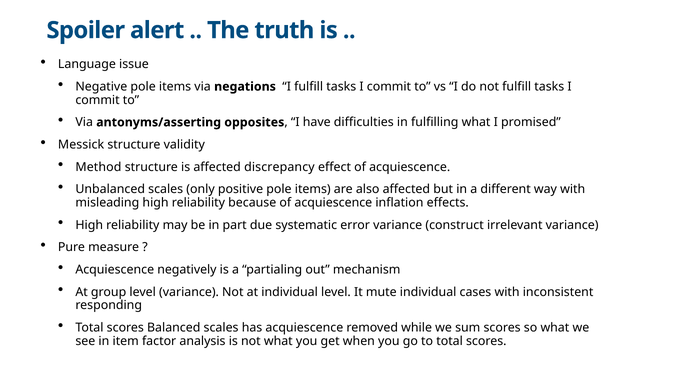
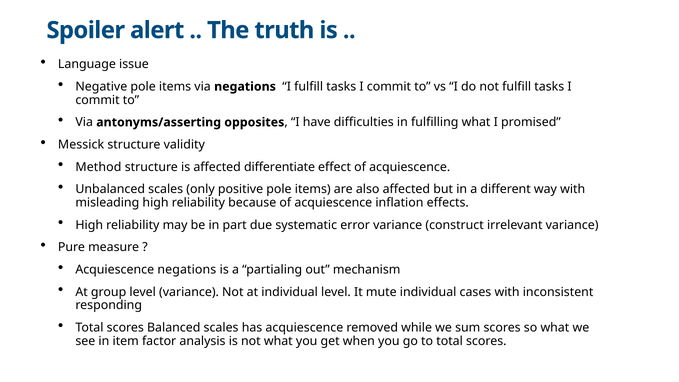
discrepancy: discrepancy -> differentiate (280, 167)
Acquiescence negatively: negatively -> negations (187, 270)
